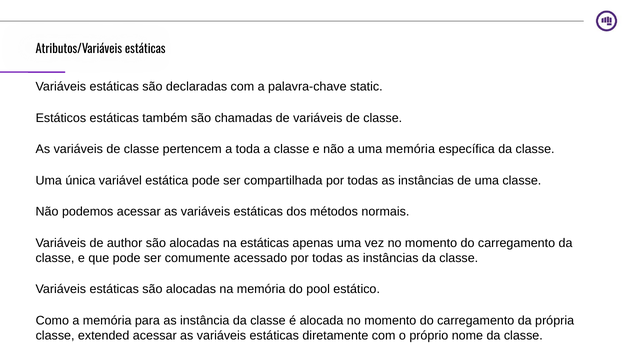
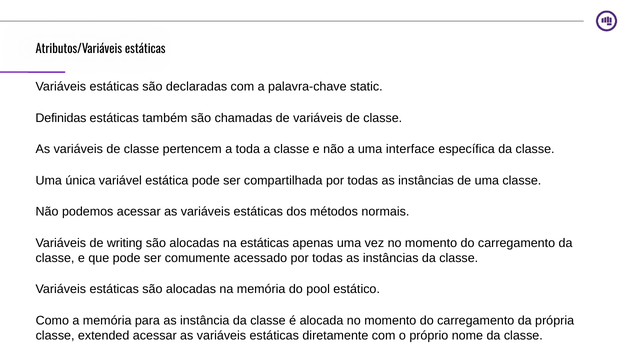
Estáticos: Estáticos -> Definidas (61, 118)
uma memória: memória -> interface (410, 149)
author: author -> writing (125, 243)
